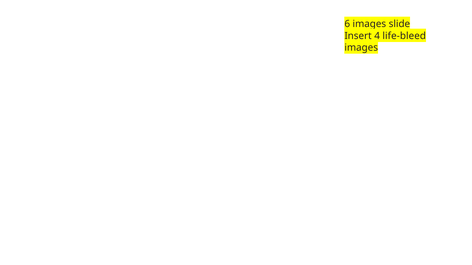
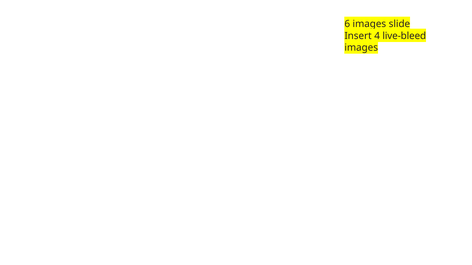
life-bleed: life-bleed -> live-bleed (404, 36)
